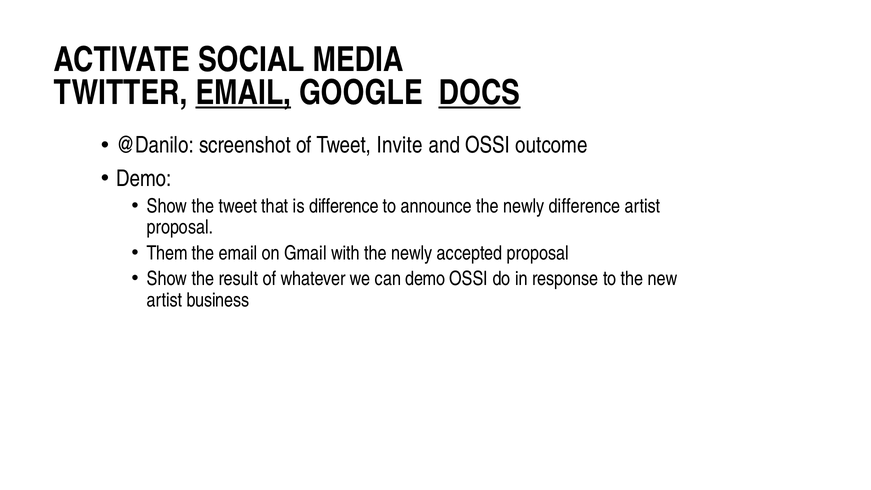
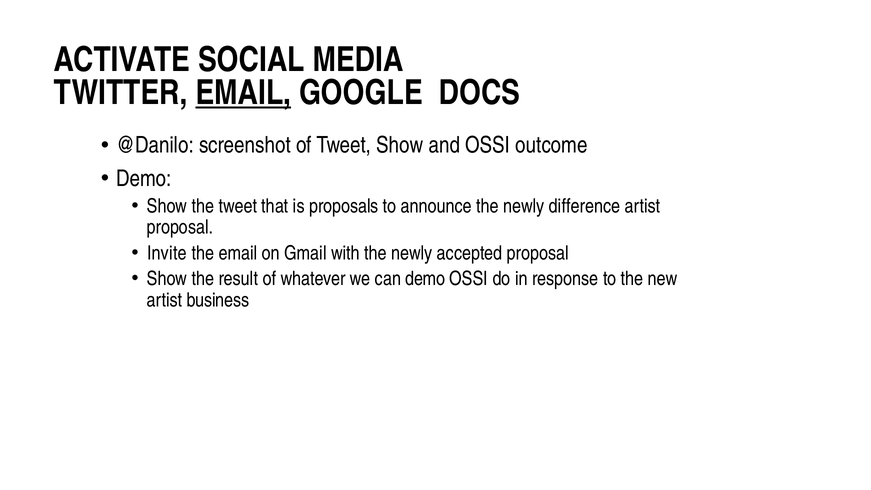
DOCS underline: present -> none (479, 93)
Tweet Invite: Invite -> Show (400, 145)
is difference: difference -> proposals (344, 206)
Them: Them -> Invite (167, 253)
